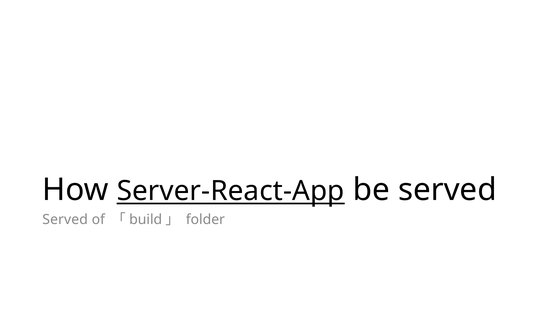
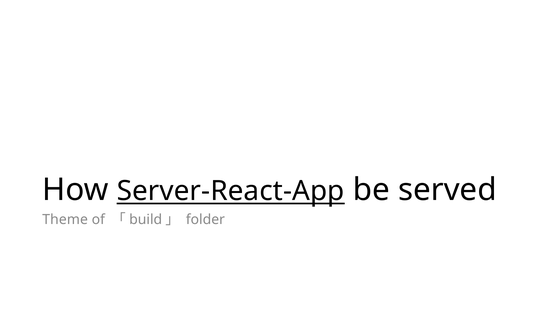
Served: Served -> Theme (65, 220)
